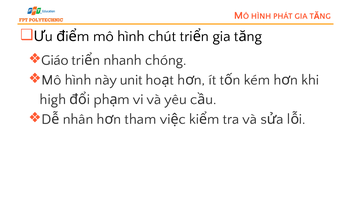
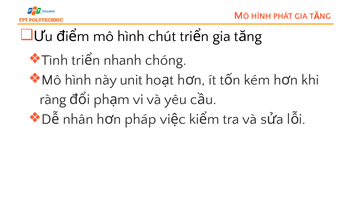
Giáo: Giáo -> Tình (55, 60)
high: high -> ràng (53, 100)
tham: tham -> pháp (140, 119)
